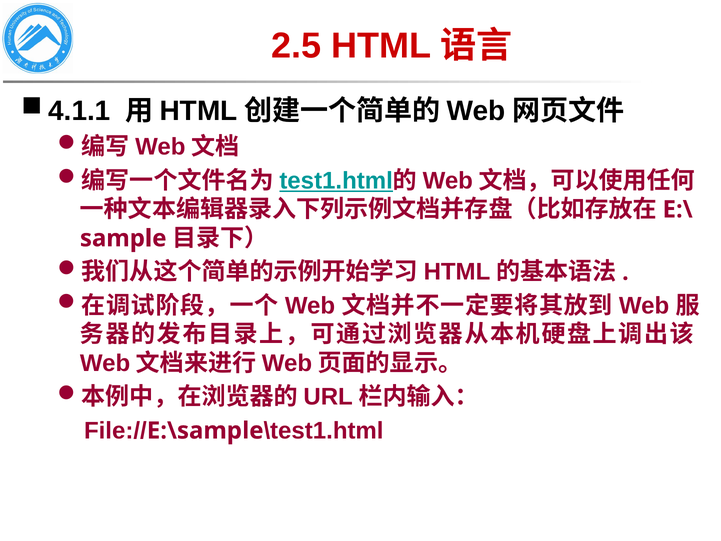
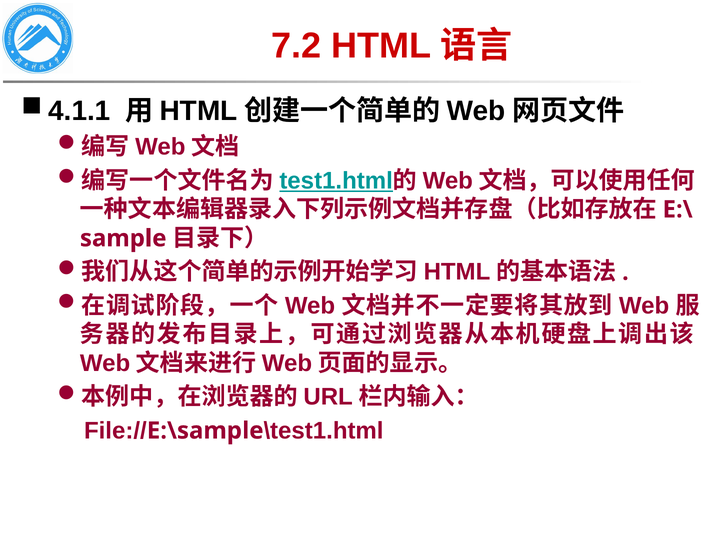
2.5: 2.5 -> 7.2 (296, 46)
